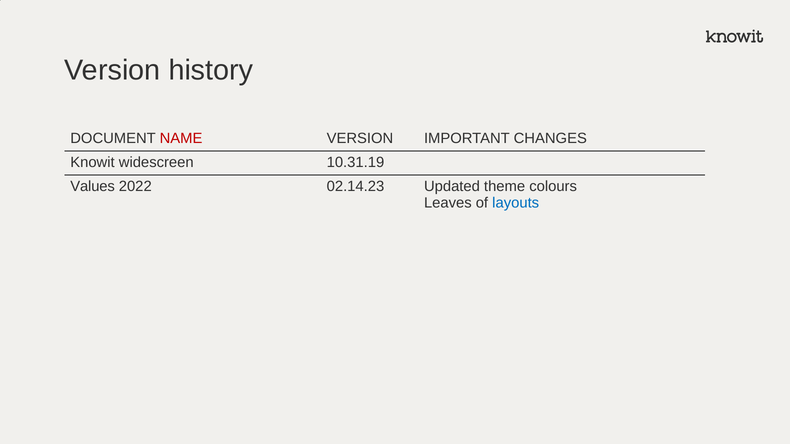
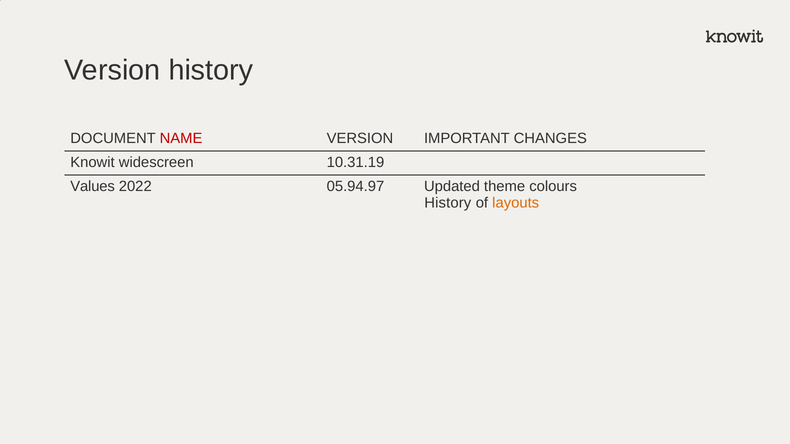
02.14.23: 02.14.23 -> 05.94.97 (355, 187)
Leaves: Leaves -> History (448, 203)
layouts colour: blue -> orange (516, 203)
